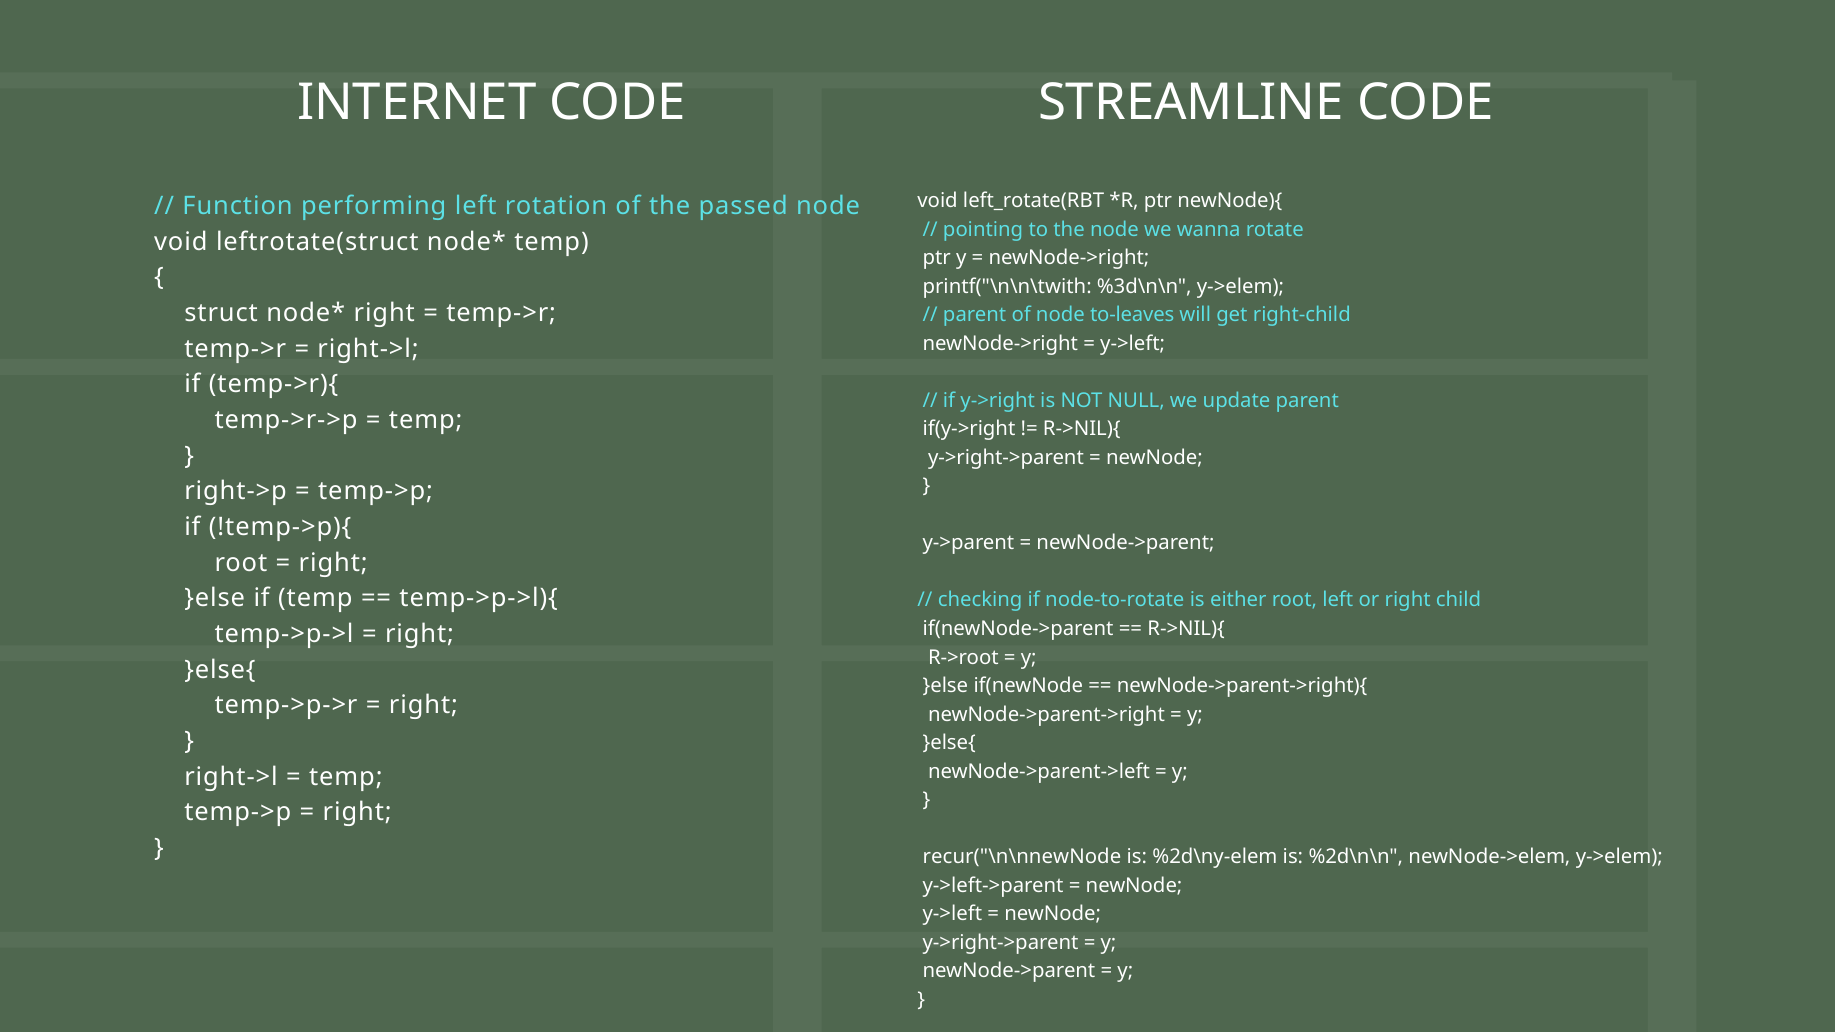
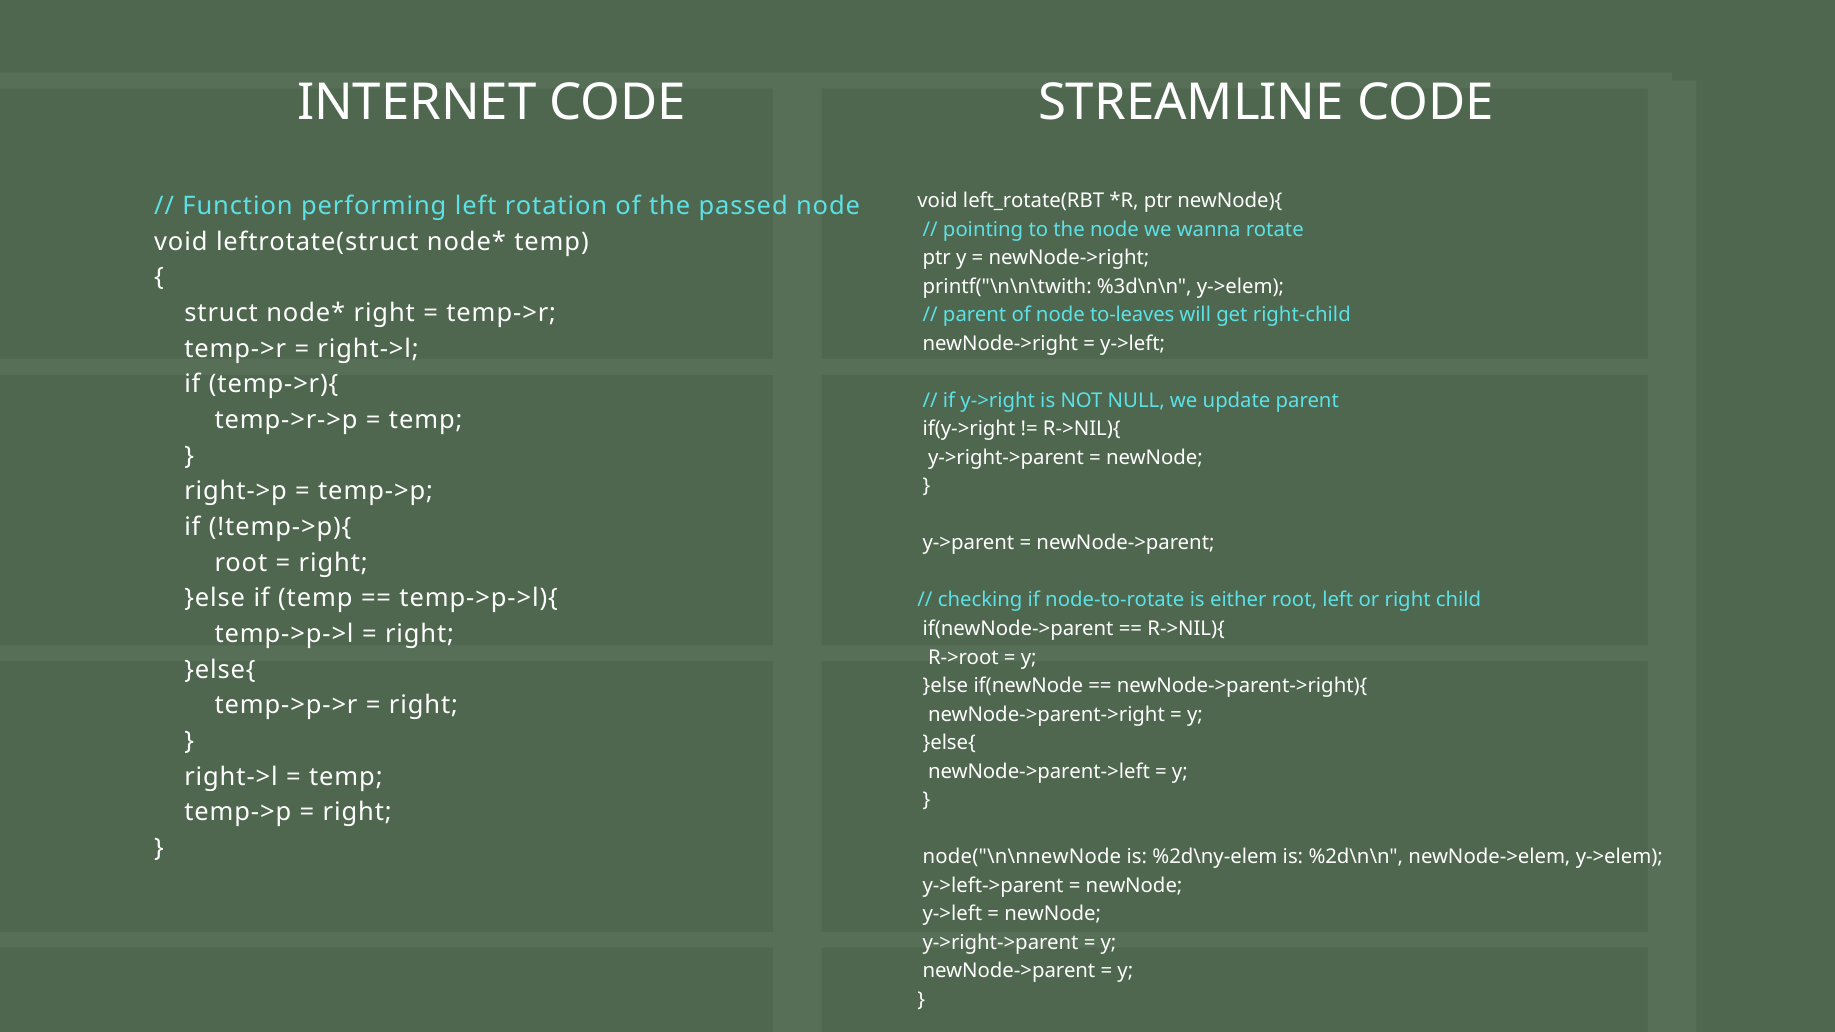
recur("\n\nnewNode: recur("\n\nnewNode -> node("\n\nnewNode (1022, 857)
